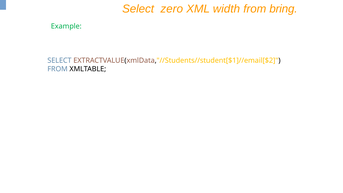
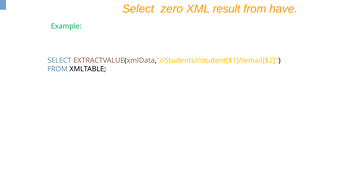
width: width -> result (227, 9)
bring: bring -> have (283, 9)
